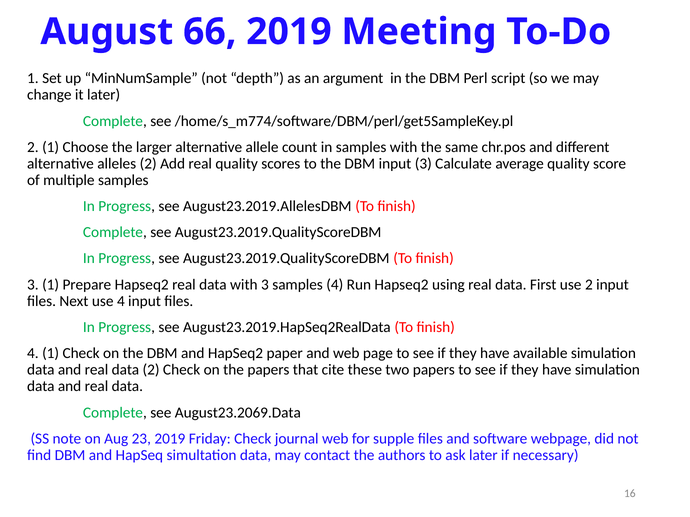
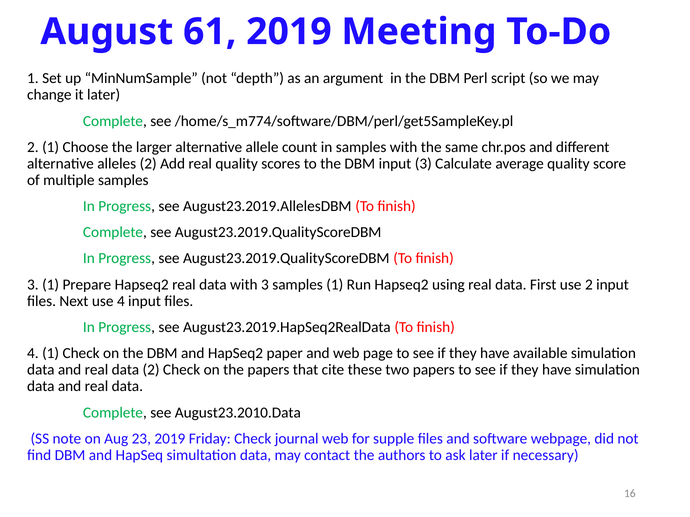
66: 66 -> 61 (210, 32)
samples 4: 4 -> 1 (335, 285)
August23.2069.Data: August23.2069.Data -> August23.2010.Data (238, 413)
